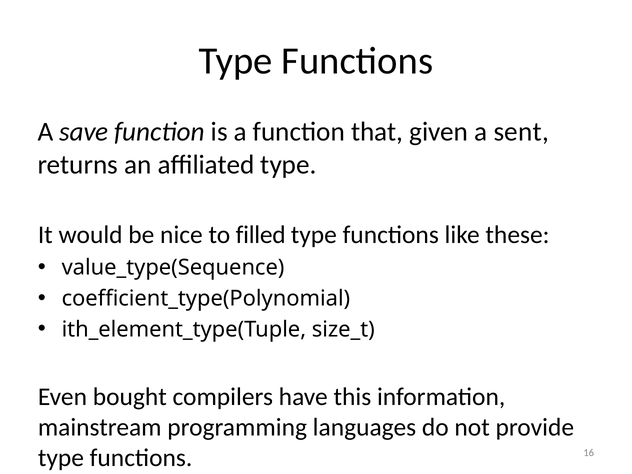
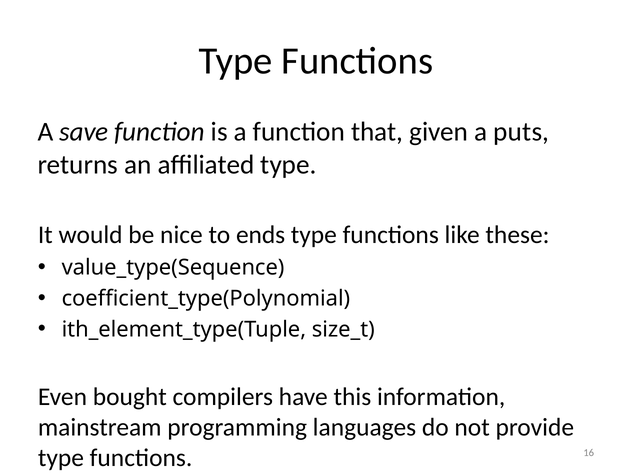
sent: sent -> puts (521, 132)
filled: filled -> ends (261, 235)
